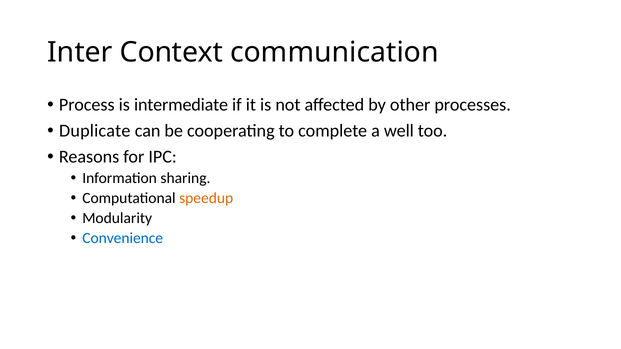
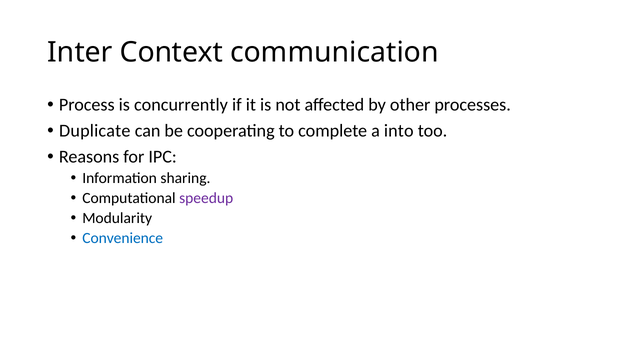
intermediate: intermediate -> concurrently (181, 105)
well: well -> into (399, 131)
speedup colour: orange -> purple (206, 198)
